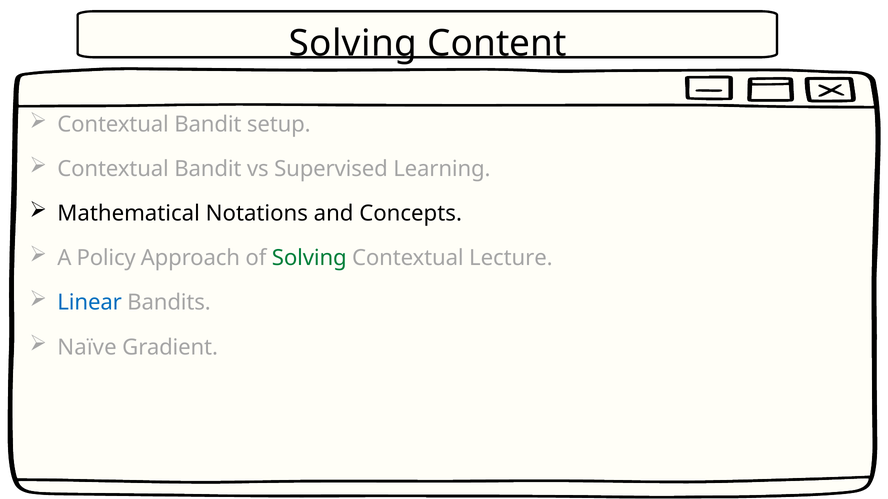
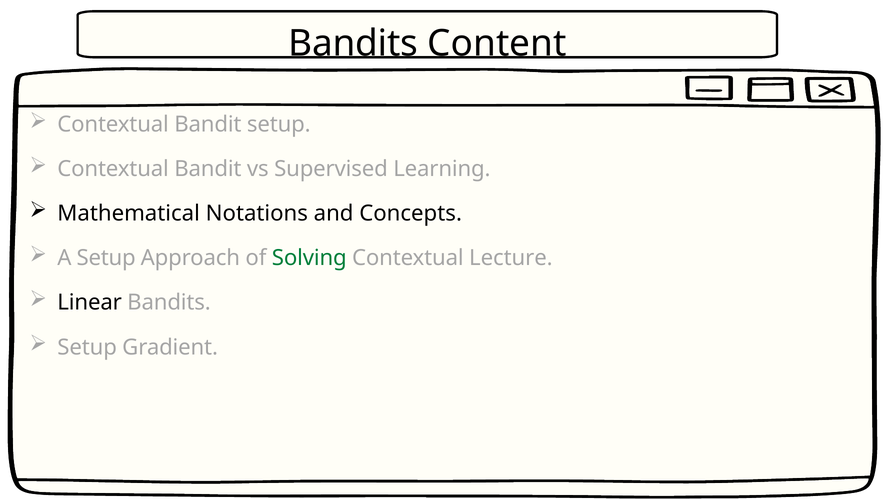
Solving: Solving -> Bandits (353, 43)
A Policy: Policy -> Setup (106, 258)
Linear colour: blue -> black (90, 303)
Naïve: Naïve -> Setup (87, 348)
